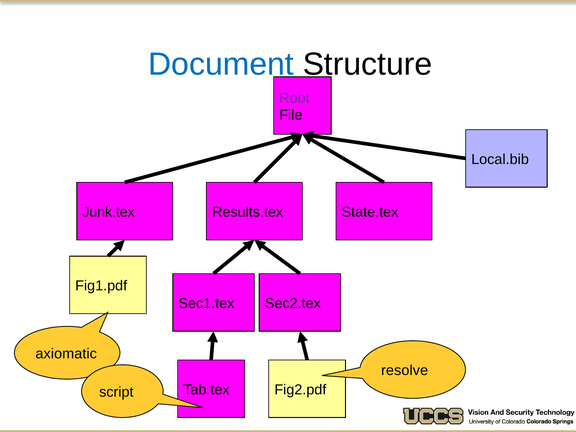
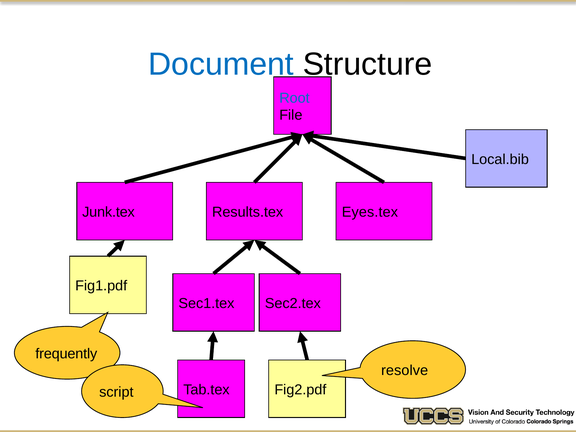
Root colour: purple -> blue (294, 98)
State.tex: State.tex -> Eyes.tex (370, 212)
axiomatic: axiomatic -> frequently (66, 354)
